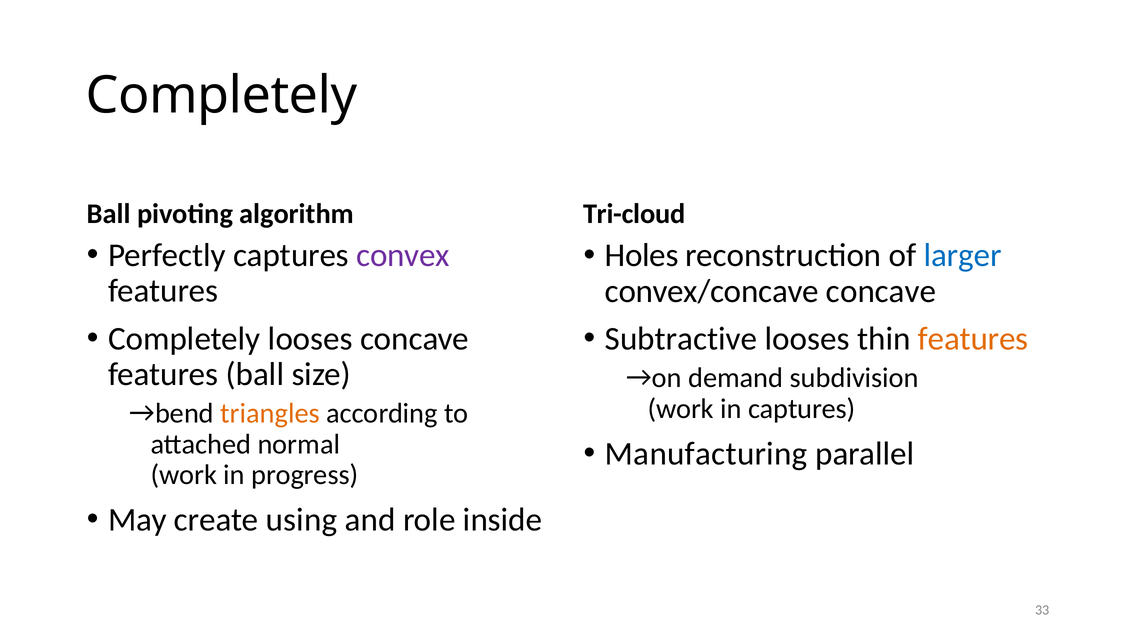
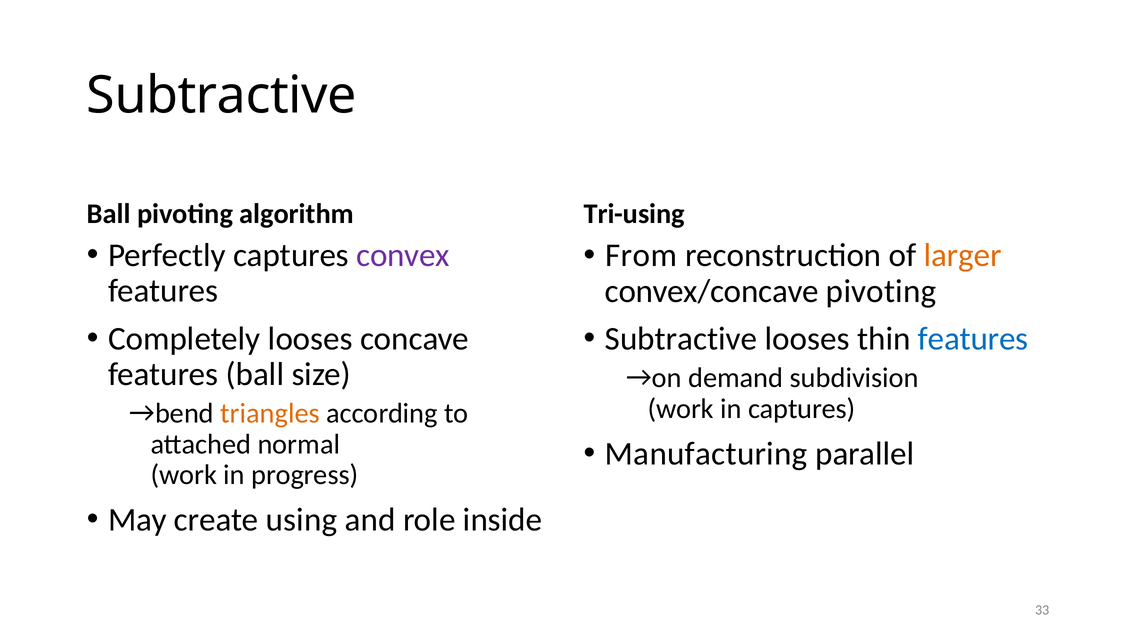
Completely: Completely -> Subtractive (222, 95)
Tri-cloud: Tri-cloud -> Tri-using (634, 214)
Holes: Holes -> From (641, 255)
larger colour: blue -> orange (963, 255)
convex/concave concave: concave -> pivoting (881, 291)
features colour: orange -> blue (973, 339)
